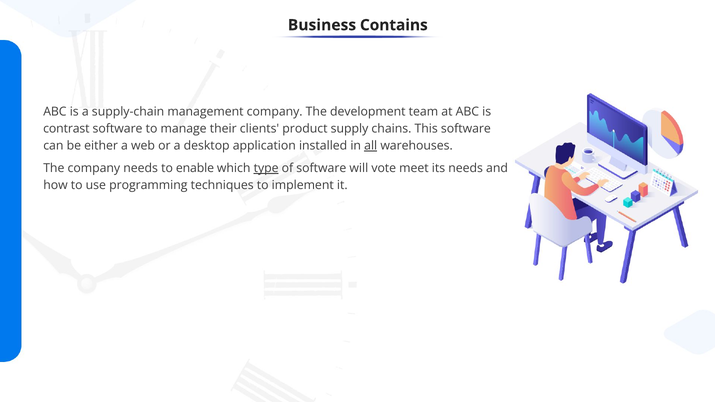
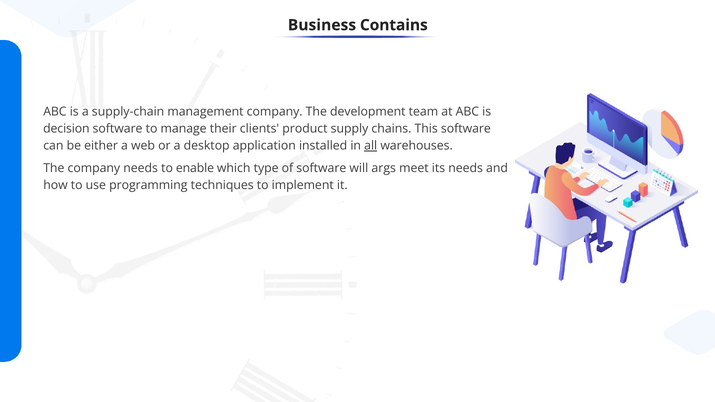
contrast: contrast -> decision (66, 129)
type underline: present -> none (266, 168)
vote: vote -> args (384, 168)
